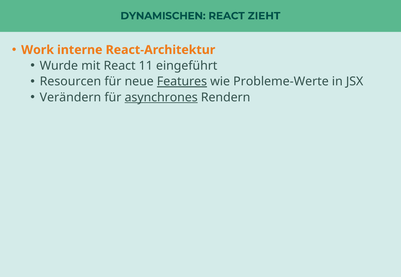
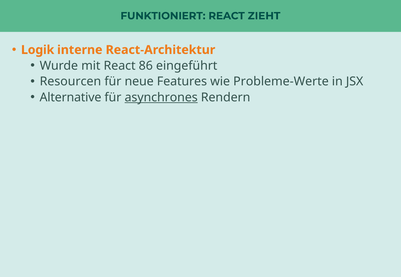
DYNAMISCHEN: DYNAMISCHEN -> FUNKTIONIERT (163, 16)
Work: Work -> Logik (38, 50)
11: 11 -> 86 (146, 66)
Features underline: present -> none (182, 82)
Verändern: Verändern -> Alternative (71, 98)
